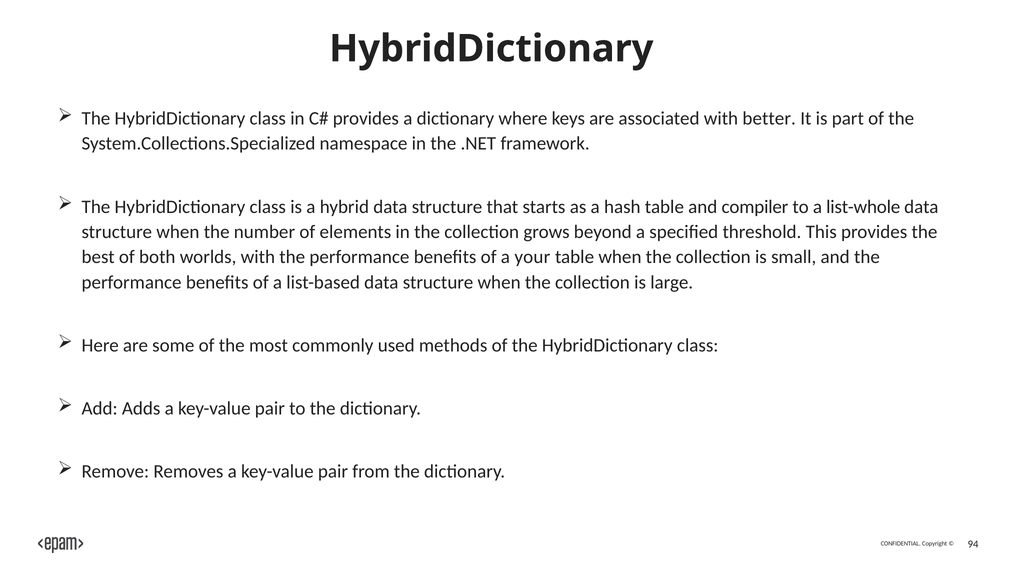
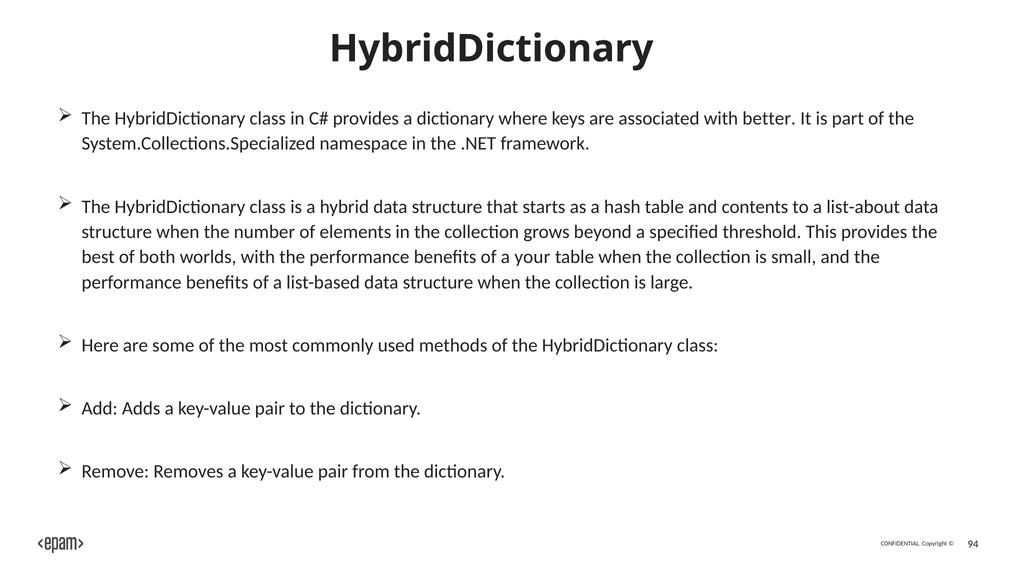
compiler: compiler -> contents (755, 207)
list-whole: list-whole -> list-about (863, 207)
